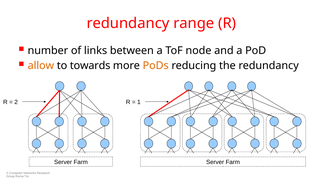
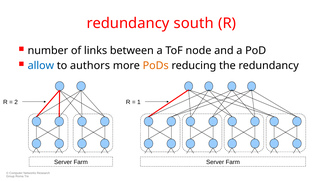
range: range -> south (194, 23)
allow colour: orange -> blue (41, 66)
towards: towards -> authors (90, 66)
